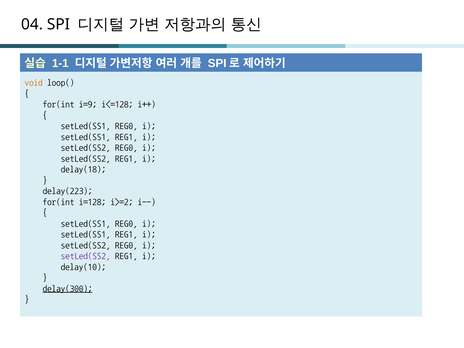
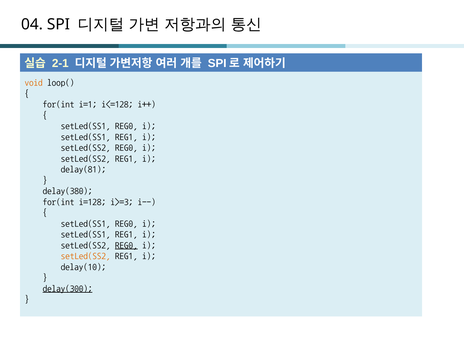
1-1: 1-1 -> 2-1 (60, 63)
i=9: i=9 -> i=1 (88, 104)
delay(18: delay(18 -> delay(81 (83, 169)
delay(223: delay(223 -> delay(380 (68, 191)
i>=2: i>=2 -> i>=3 (122, 202)
REG0 underline: none -> present (126, 245)
setLed(SS2 colour: purple -> orange (86, 256)
